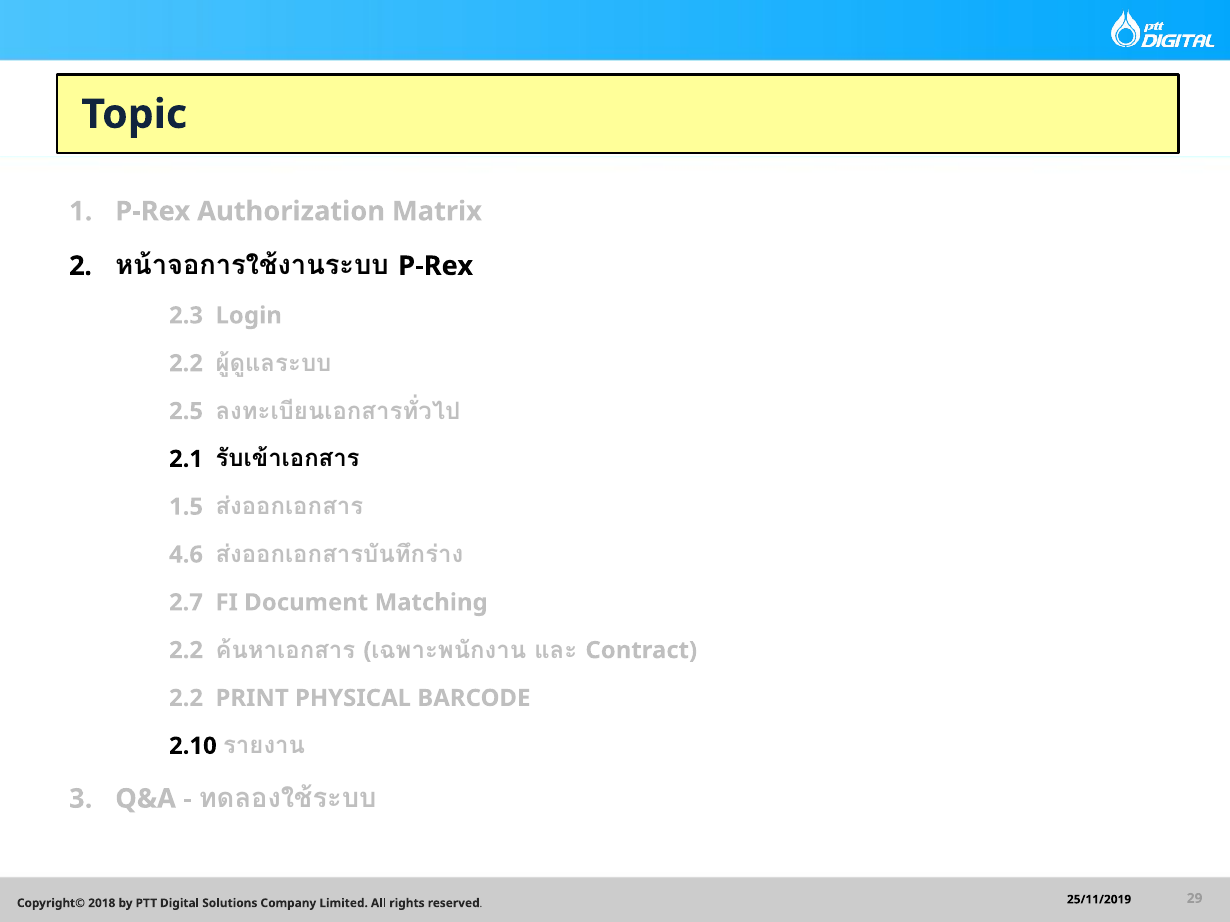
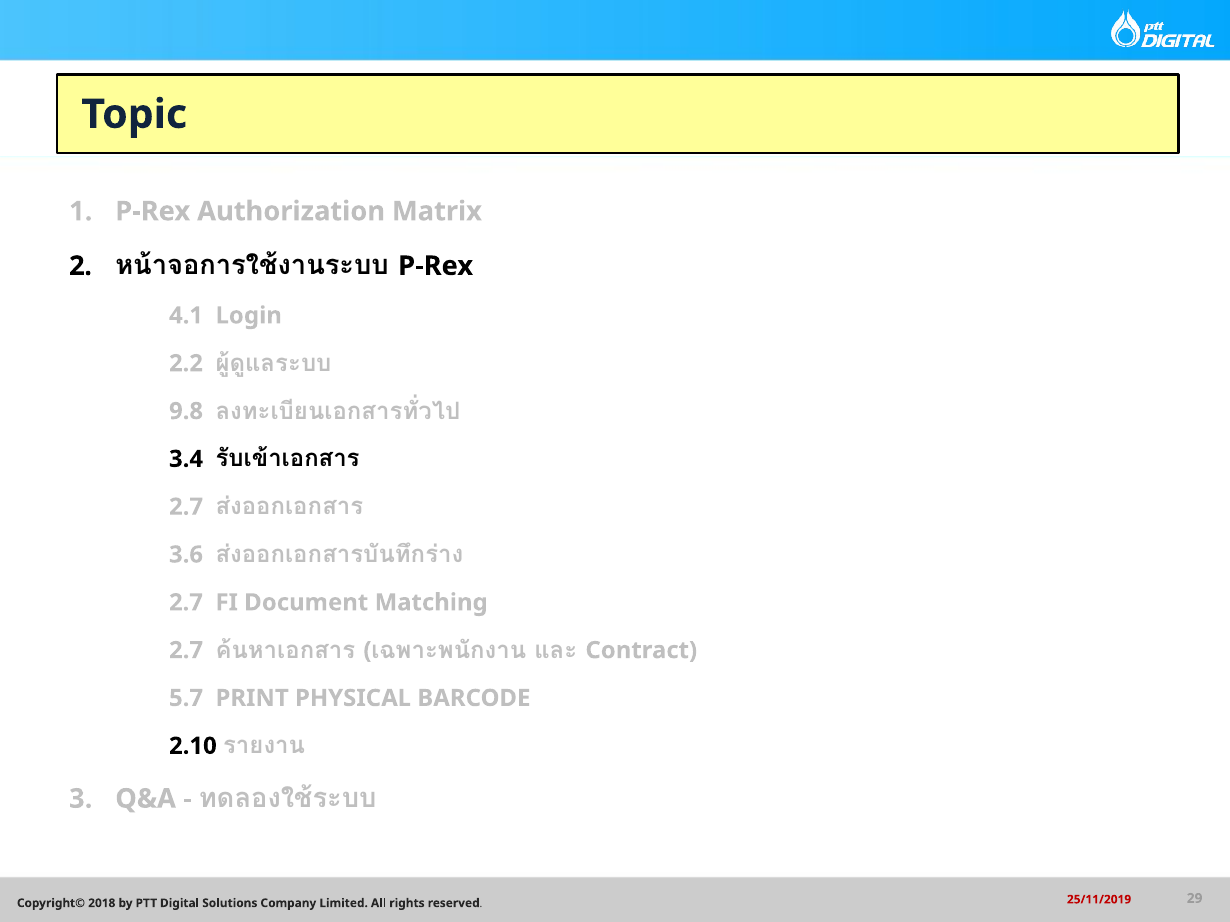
2.3: 2.3 -> 4.1 (186, 316)
2.5: 2.5 -> 9.8 (186, 411)
2.1: 2.1 -> 3.4 (186, 459)
1.5: 1.5 -> 2.7 (186, 507)
4.6: 4.6 -> 3.6 (186, 555)
2.2: 2.2 -> 2.7 (186, 651)
2.2: 2.2 -> 5.7 (186, 698)
25/11/2019 colour: black -> red (1099, 900)
